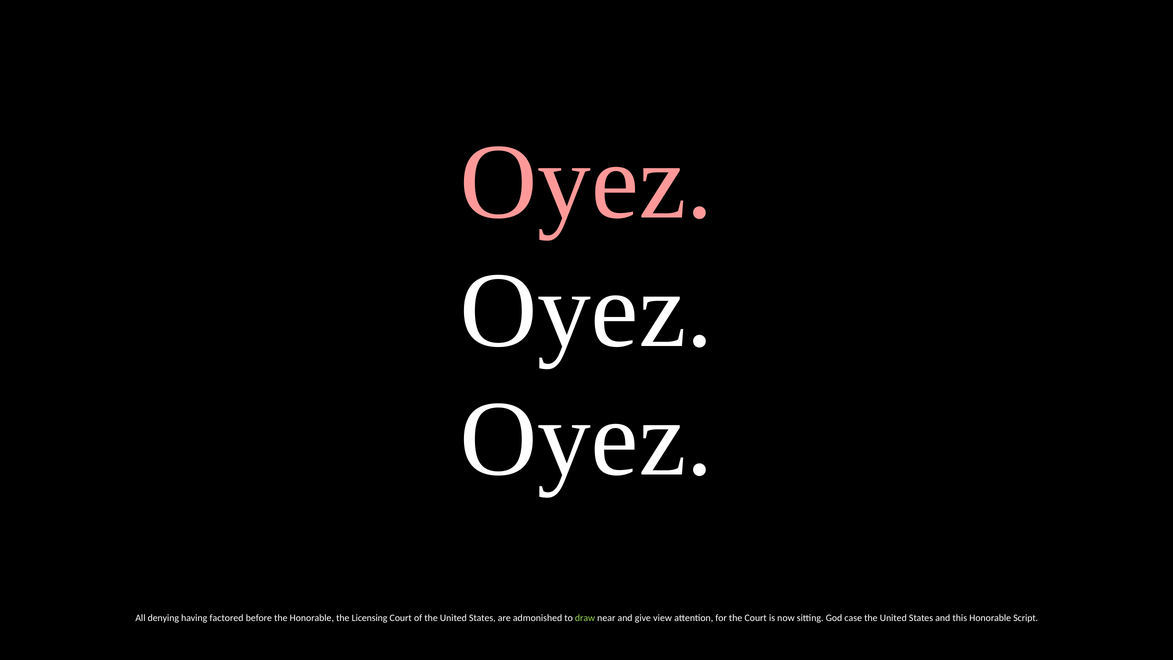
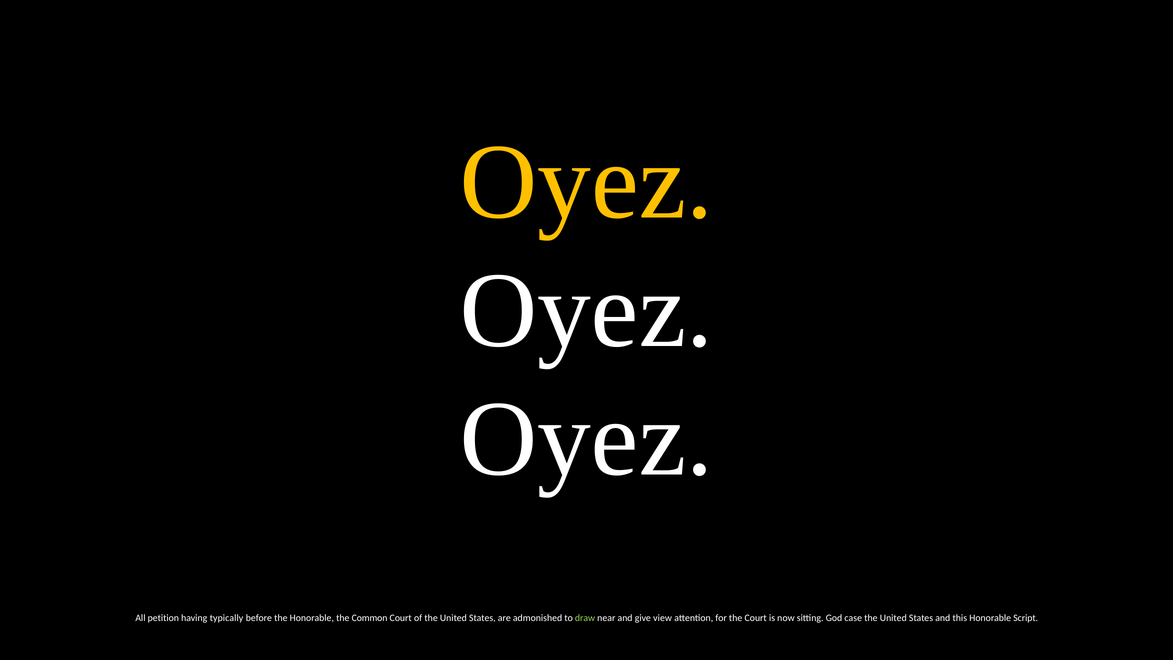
Oyez colour: pink -> yellow (586, 182)
denying: denying -> petition (163, 618)
factored: factored -> typically (227, 618)
Licensing: Licensing -> Common (370, 618)
